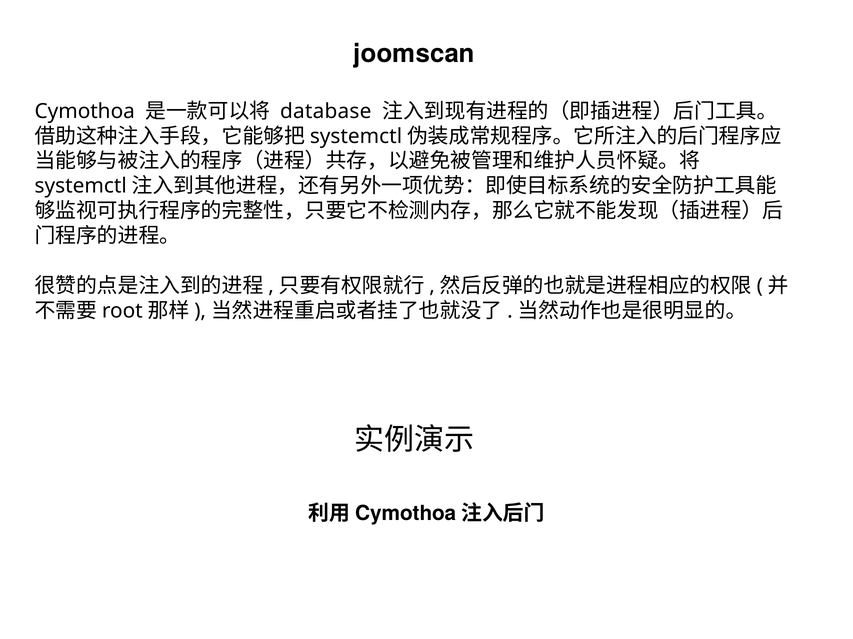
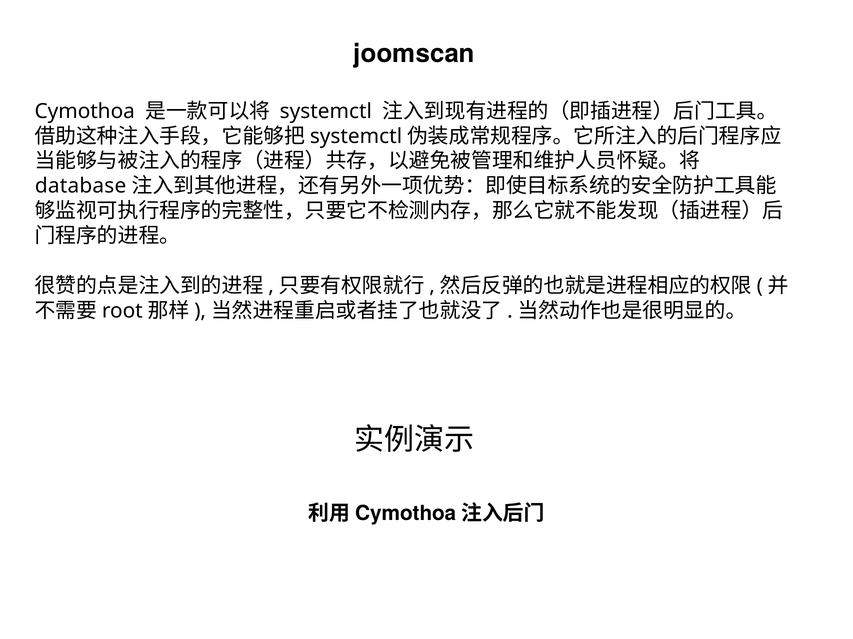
database: database -> systemctl (326, 111)
systemctl: systemctl -> database (81, 186)
